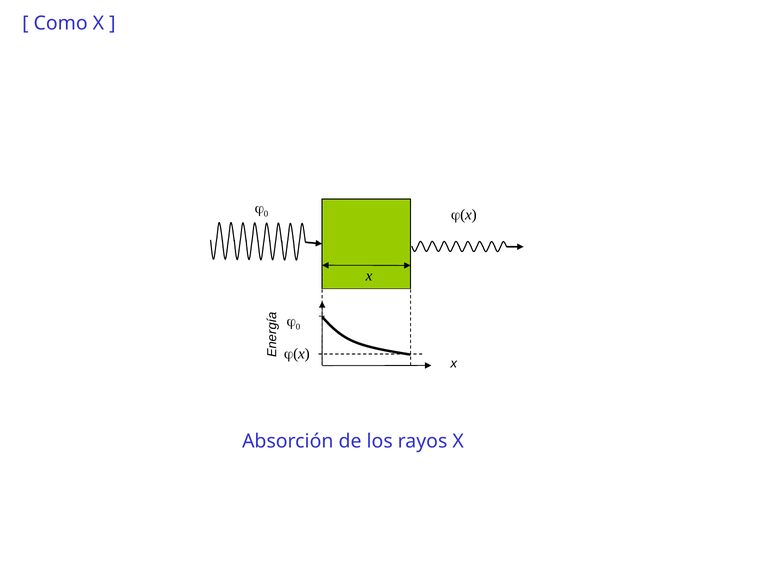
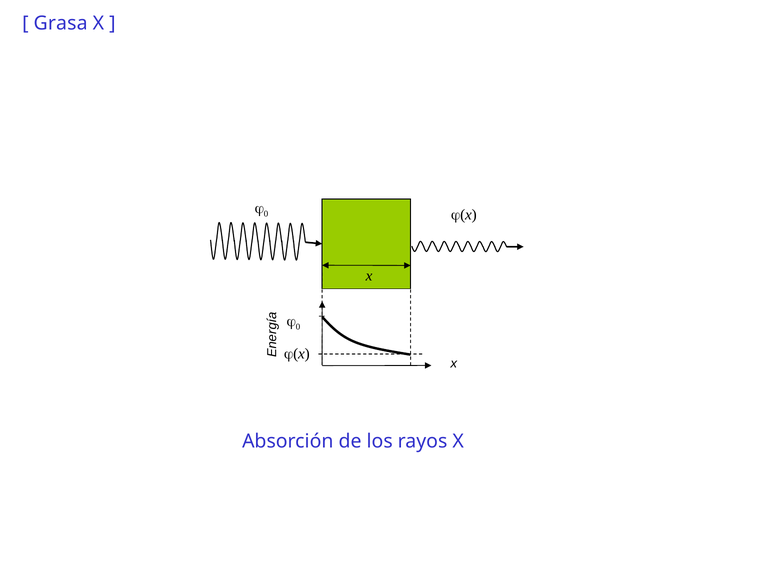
Como: Como -> Grasa (61, 23)
